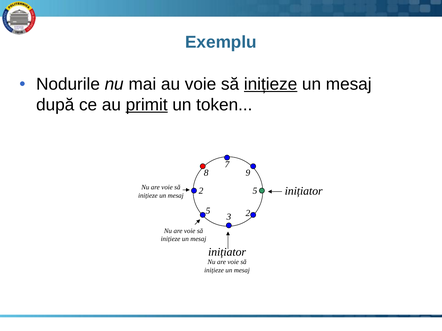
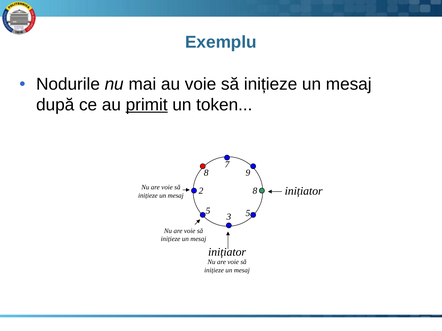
inițieze underline: present -> none (271, 84)
2 5: 5 -> 8 (255, 191)
5 2: 2 -> 5 (248, 214)
